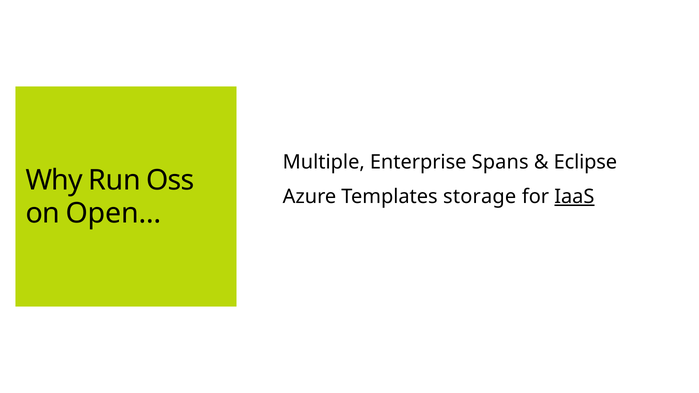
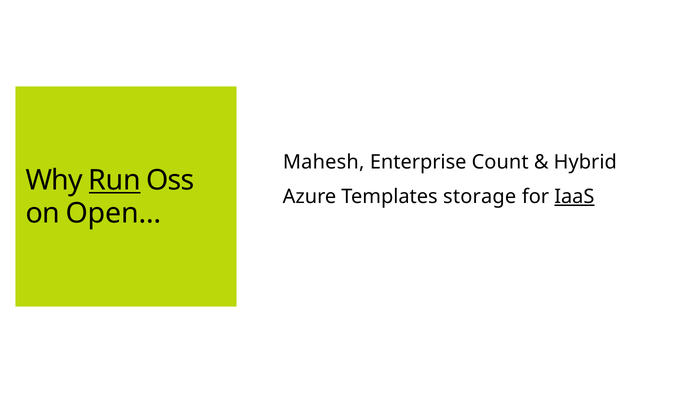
Multiple: Multiple -> Mahesh (324, 162)
Spans: Spans -> Count (500, 162)
Eclipse: Eclipse -> Hybrid (585, 162)
Run underline: none -> present (115, 181)
